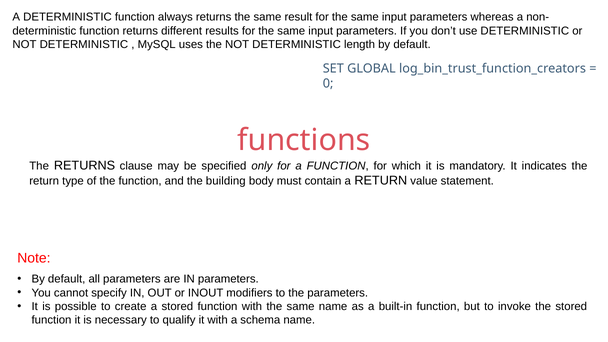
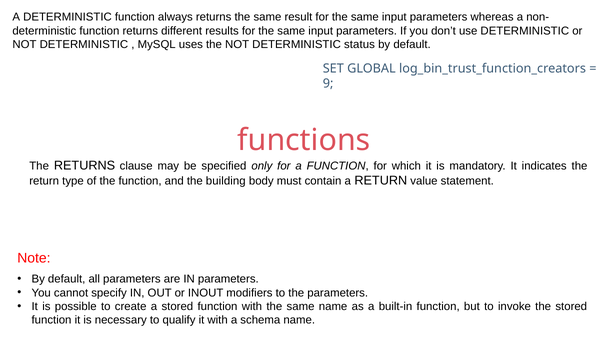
length: length -> status (359, 45)
0: 0 -> 9 (328, 84)
